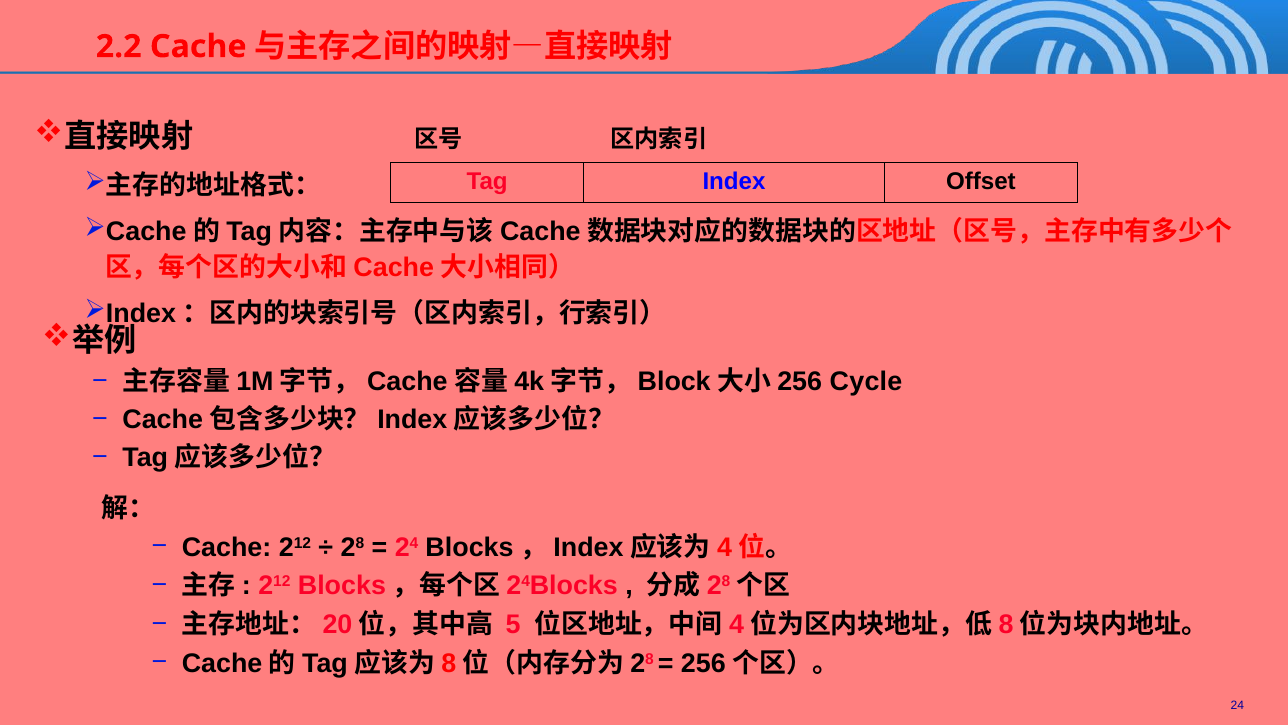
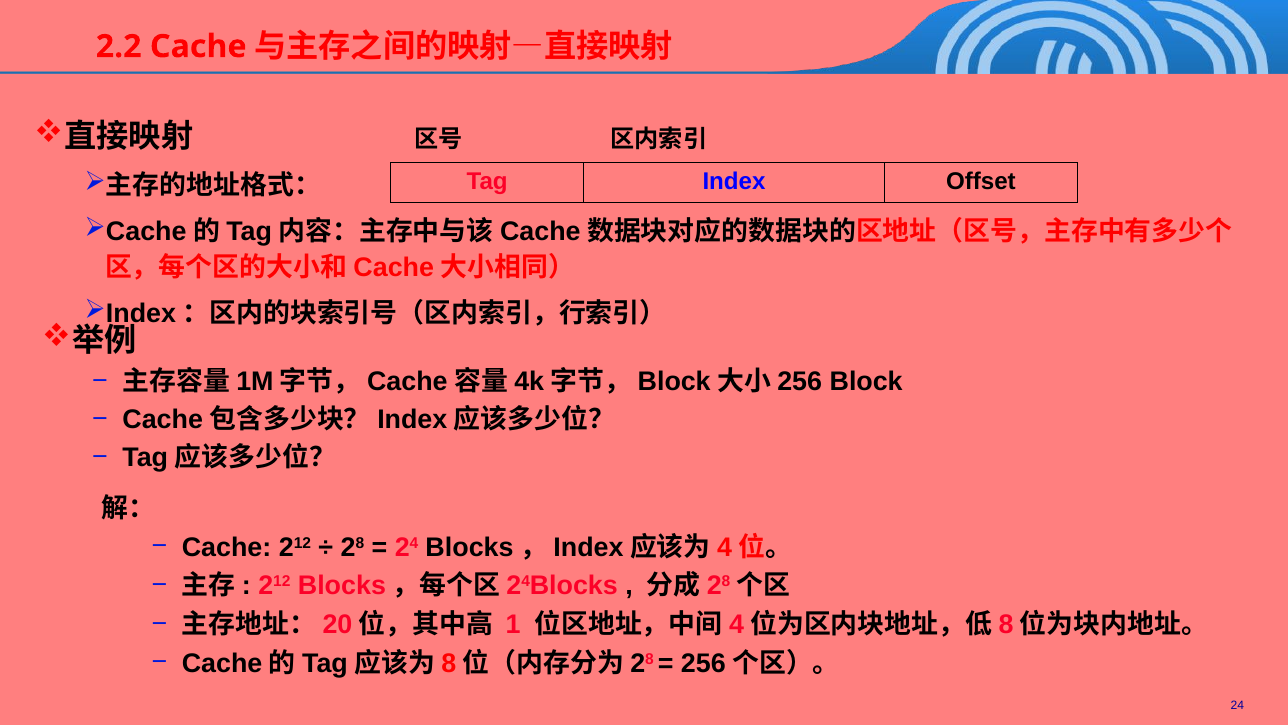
Cycle: Cycle -> Block (866, 381)
5: 5 -> 1 (513, 624)
